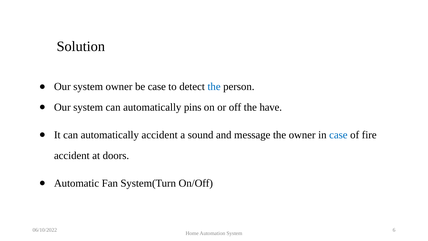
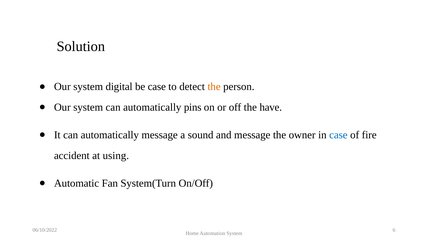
system owner: owner -> digital (119, 87)
the colour: blue -> orange (214, 87)
automatically accident: accident -> message (160, 135)
doors: doors -> using (116, 155)
